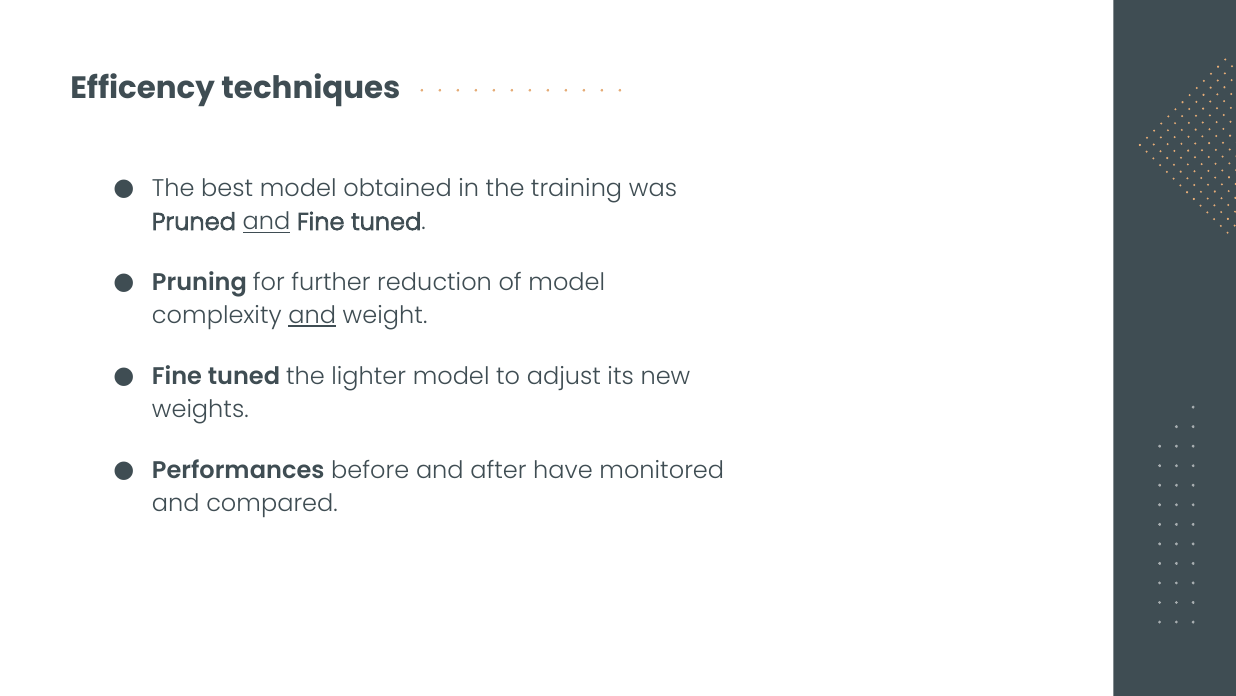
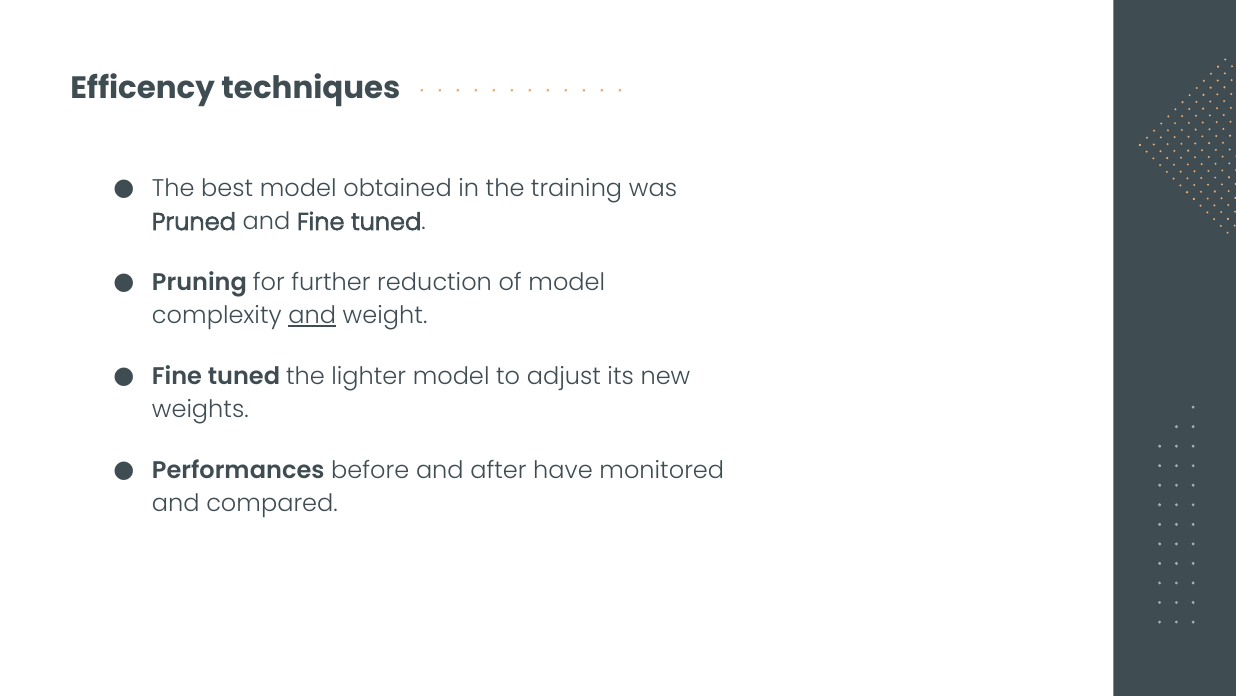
and underline: present -> none (266, 222)
